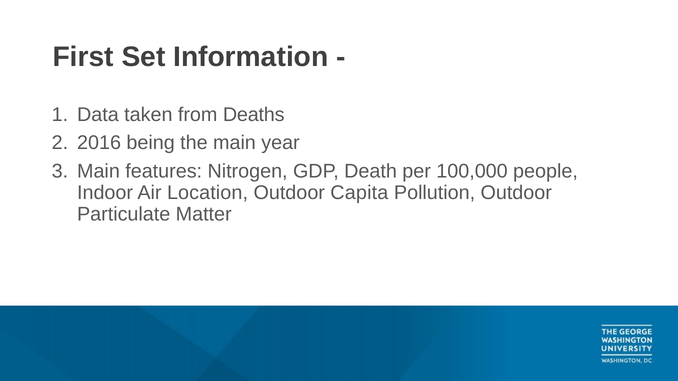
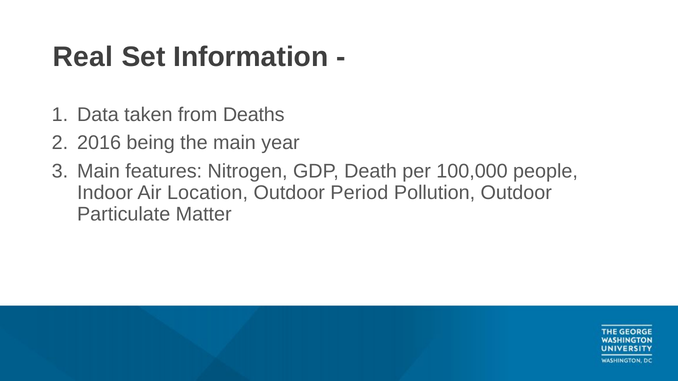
First: First -> Real (83, 57)
Capita: Capita -> Period (359, 193)
